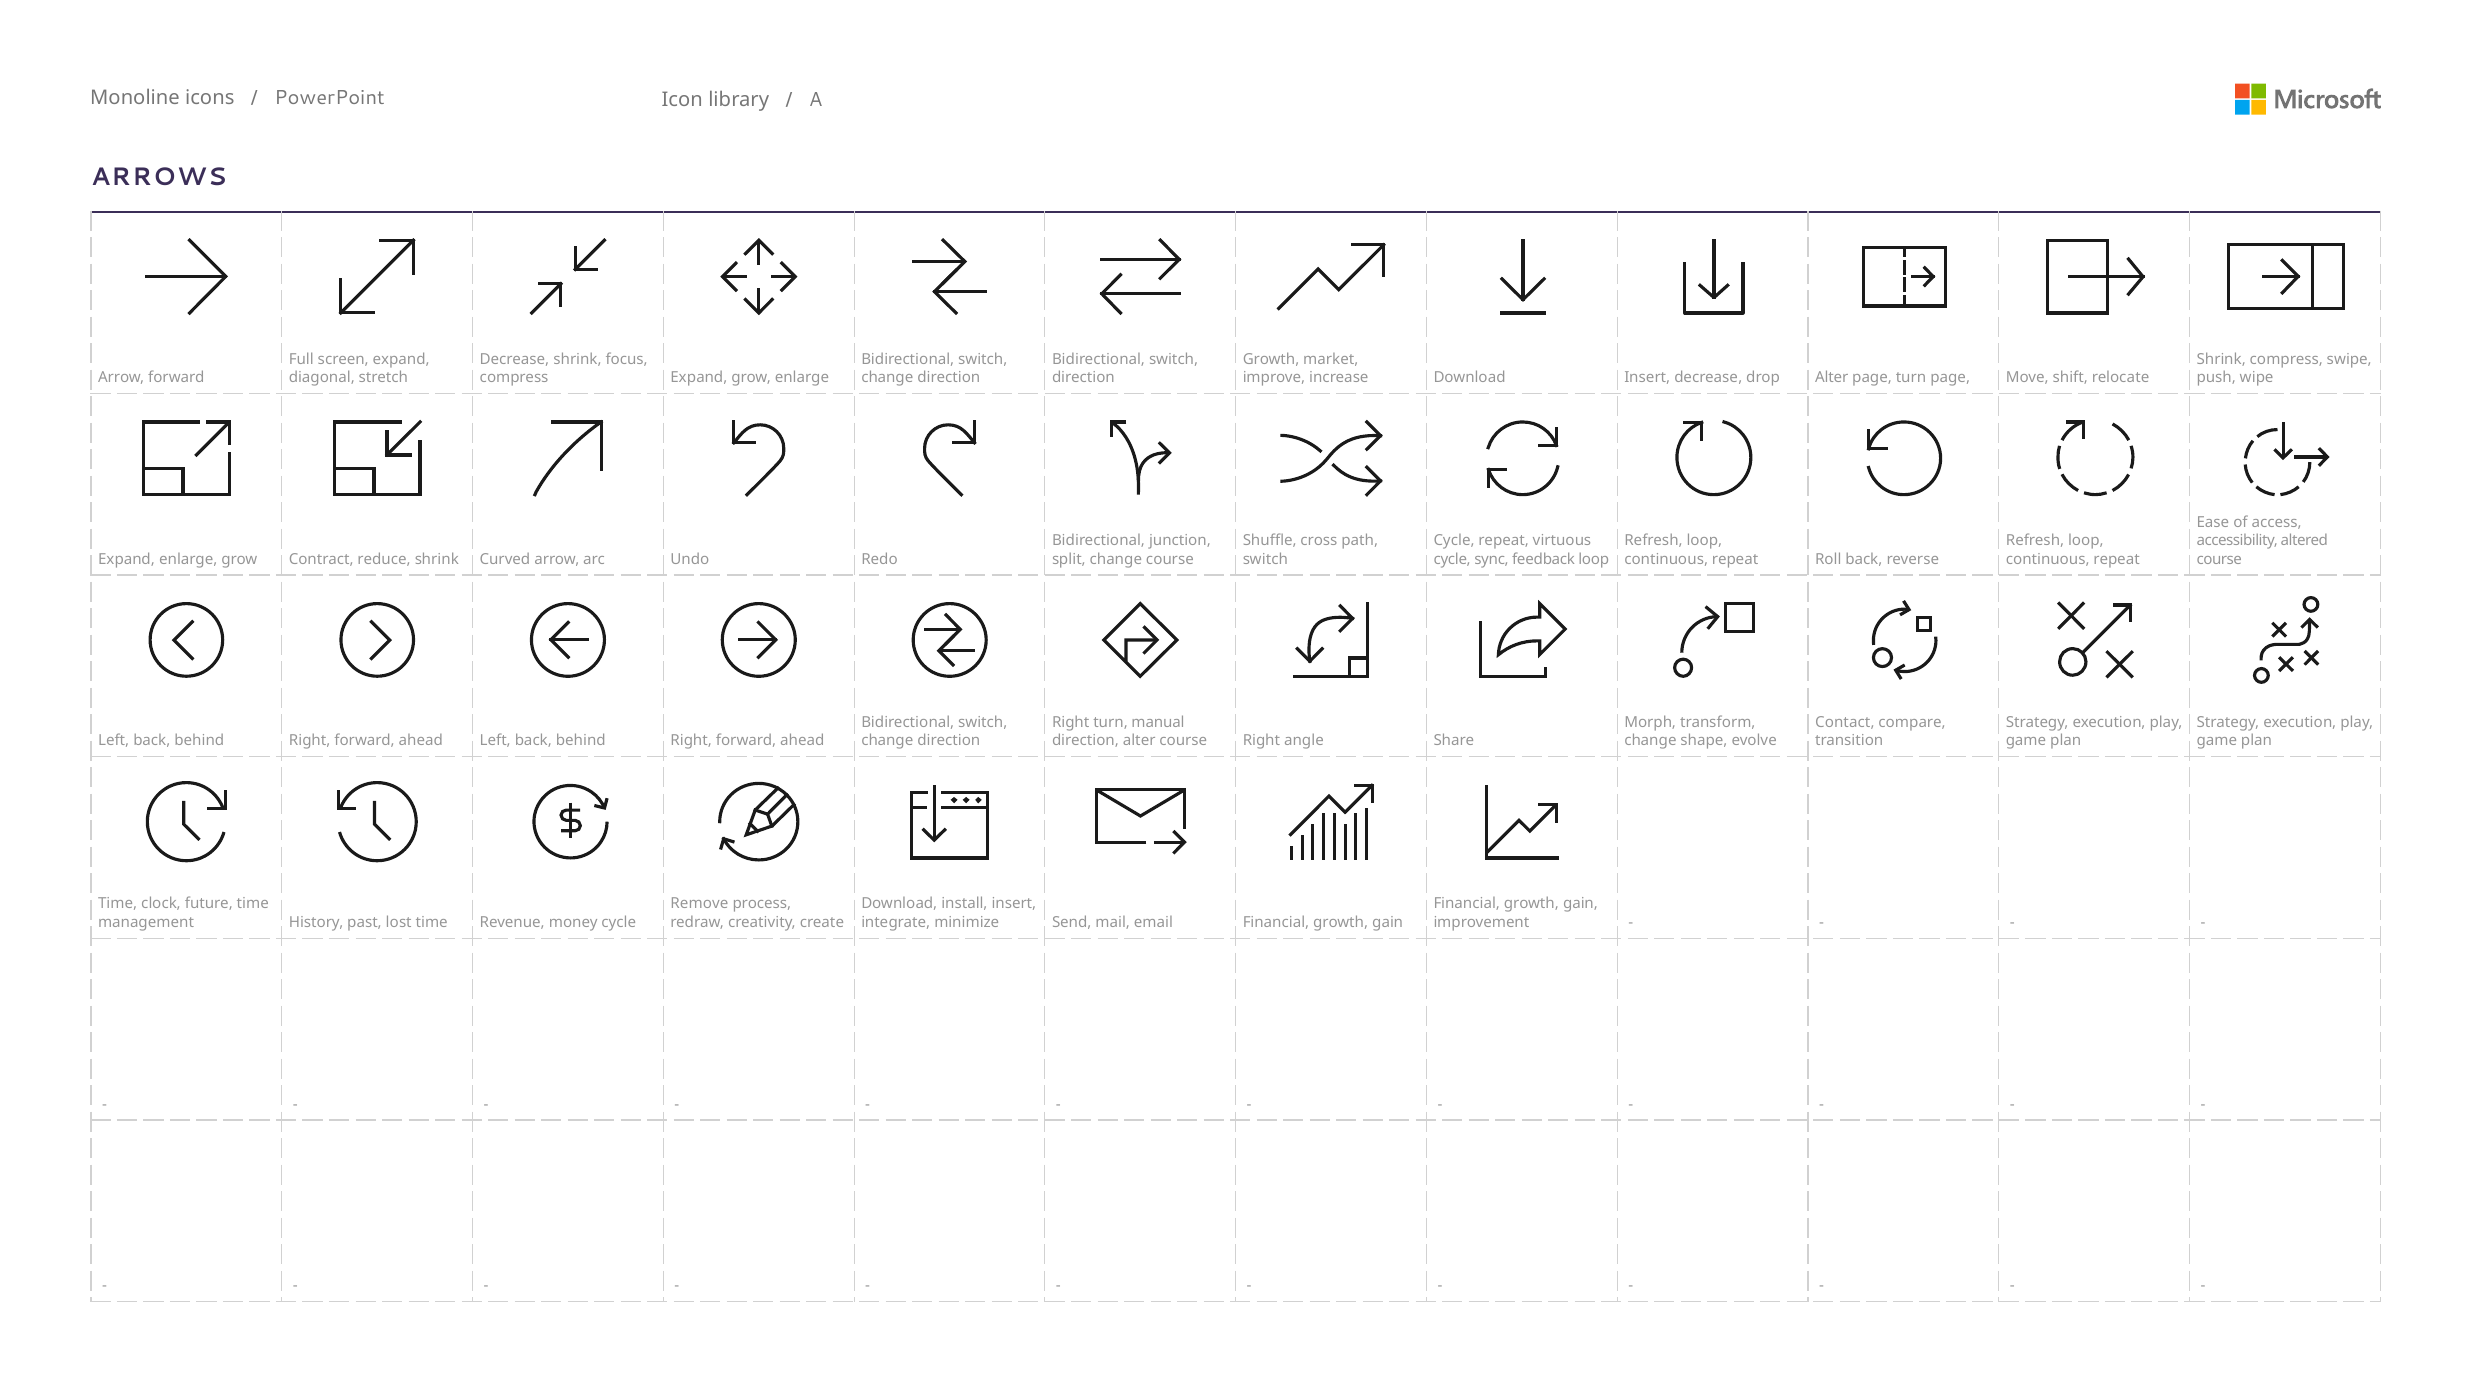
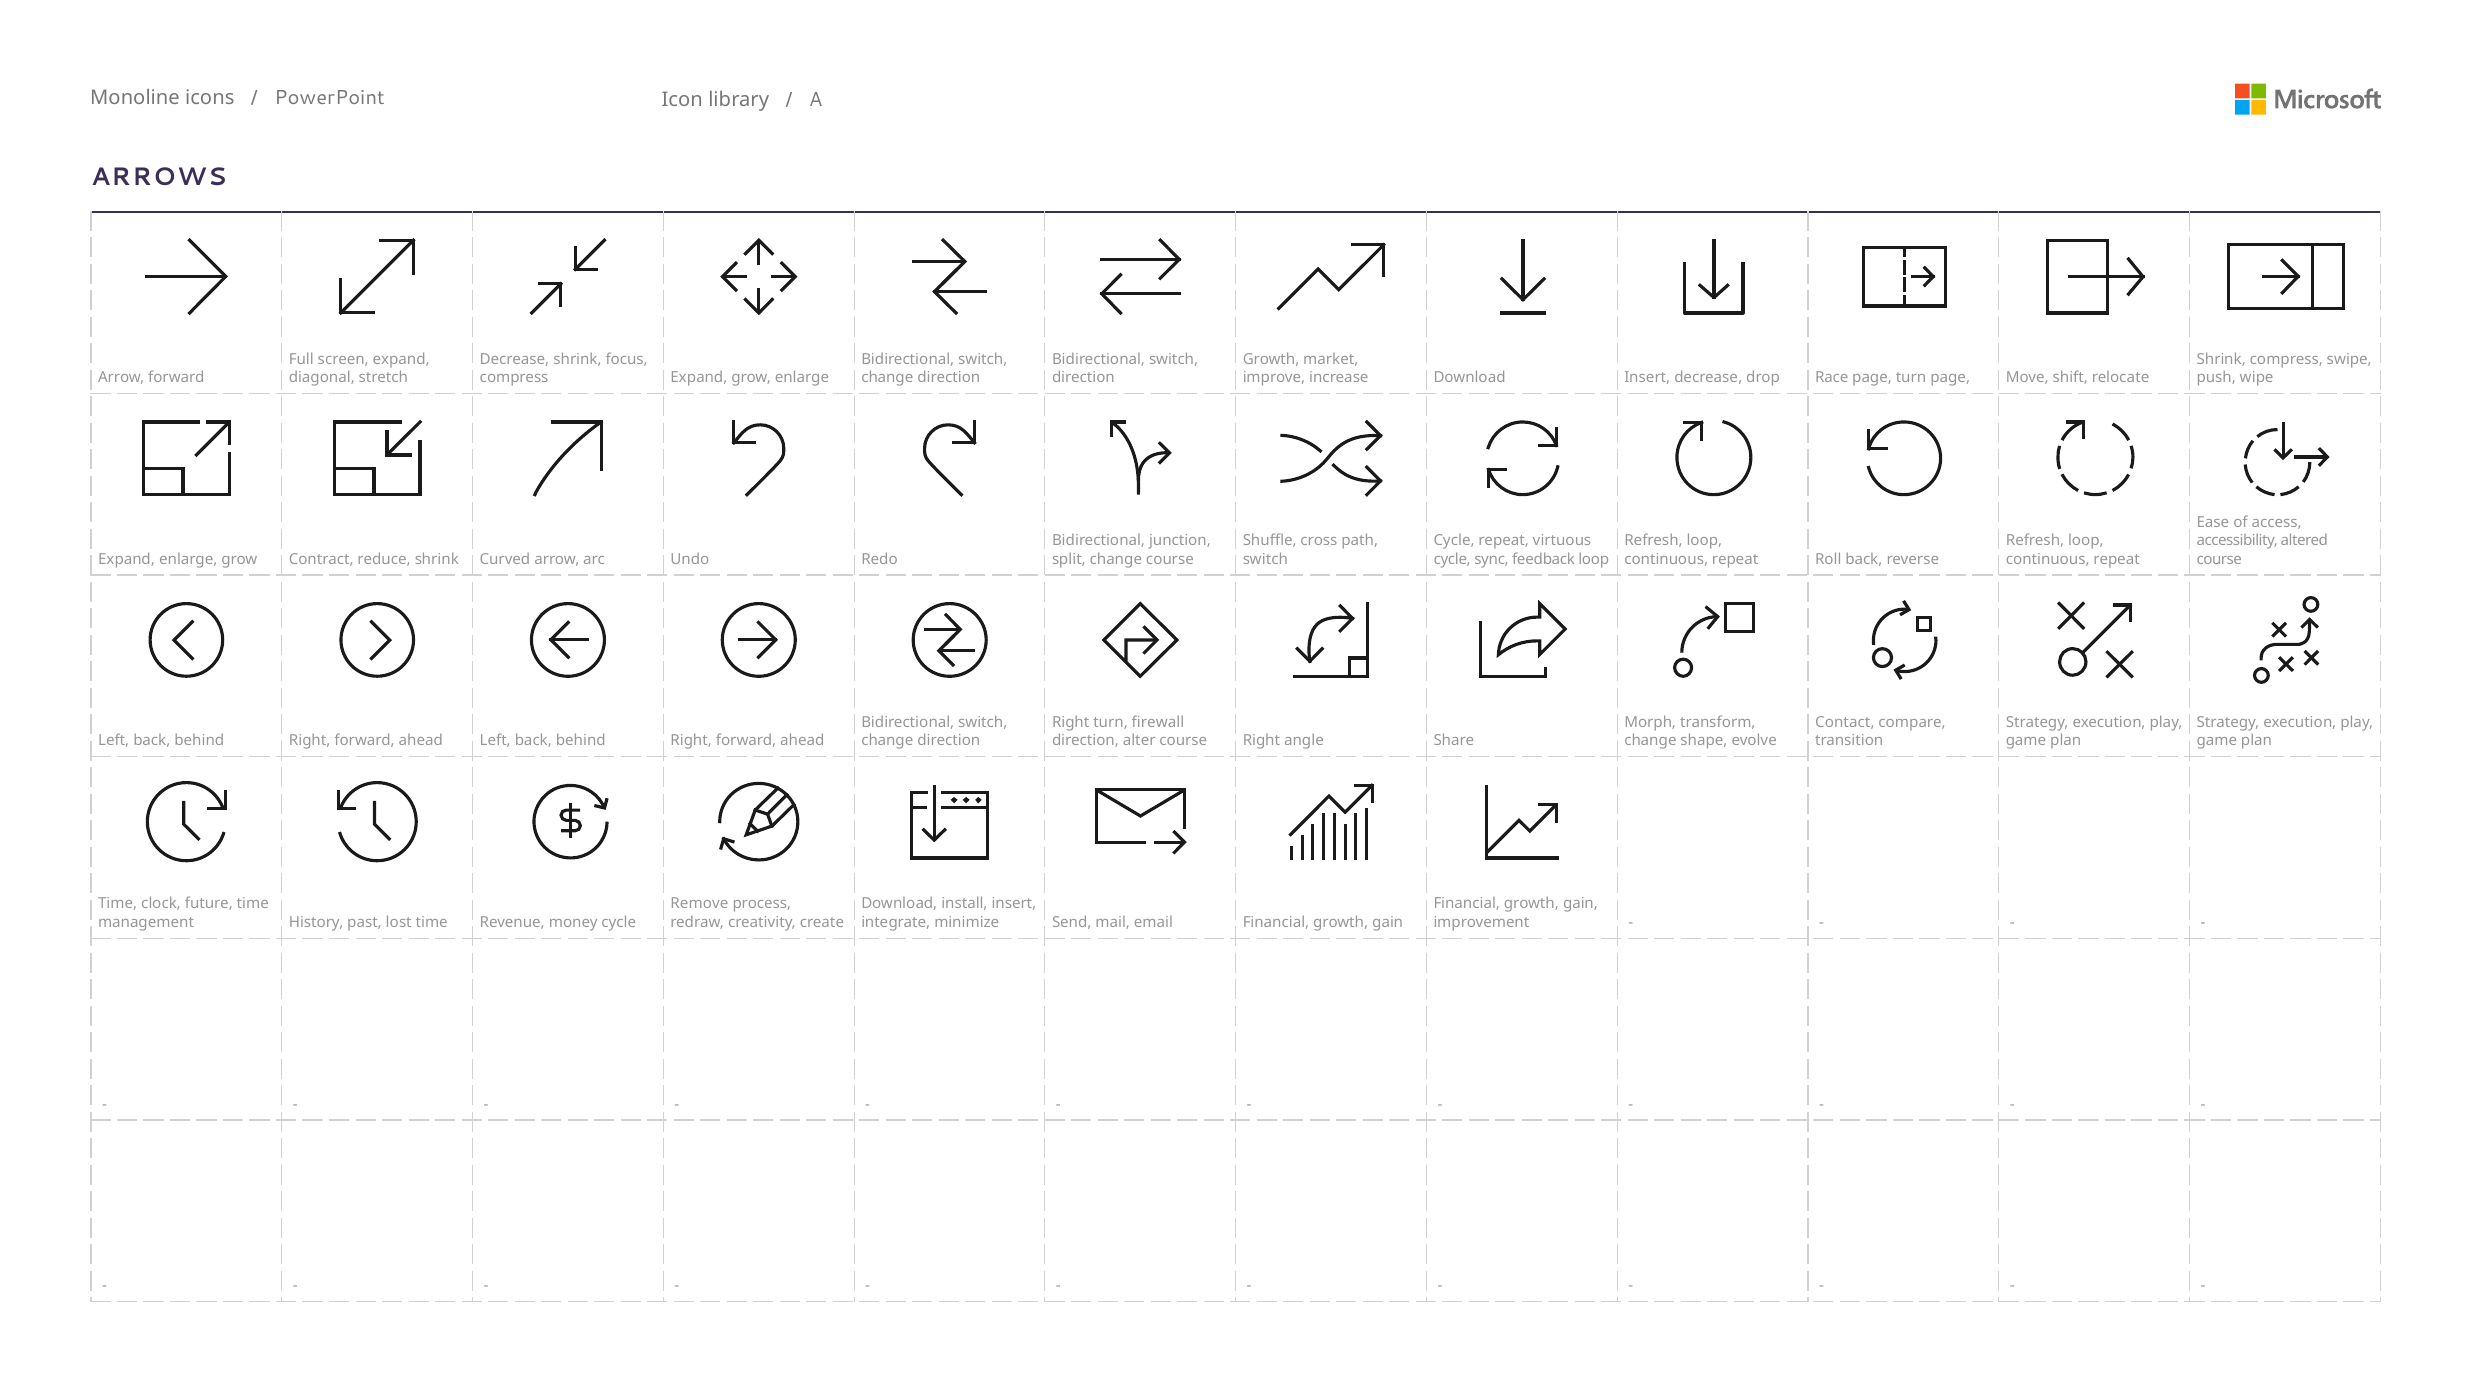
drop Alter: Alter -> Race (1832, 378)
manual: manual -> firewall (1158, 722)
